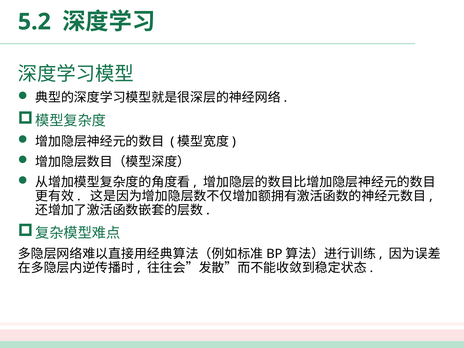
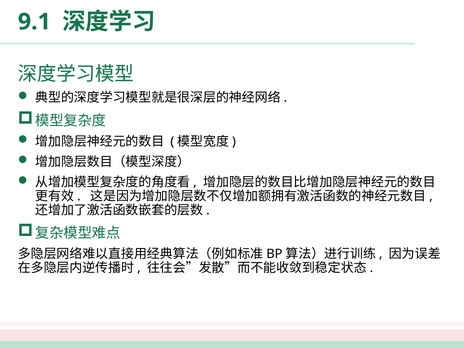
5.2: 5.2 -> 9.1 (34, 22)
